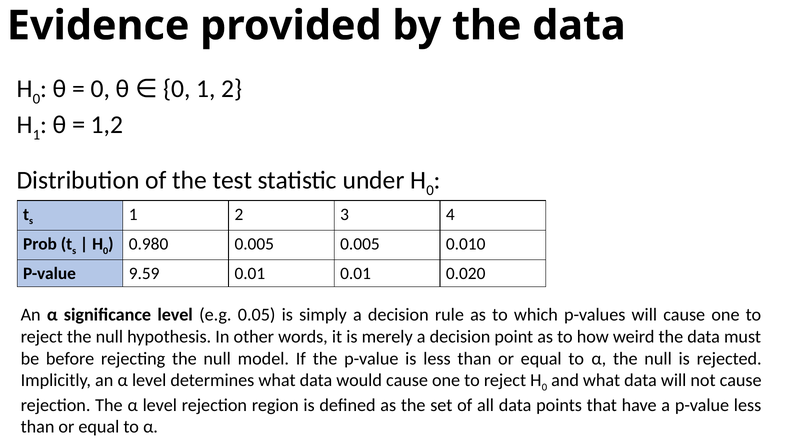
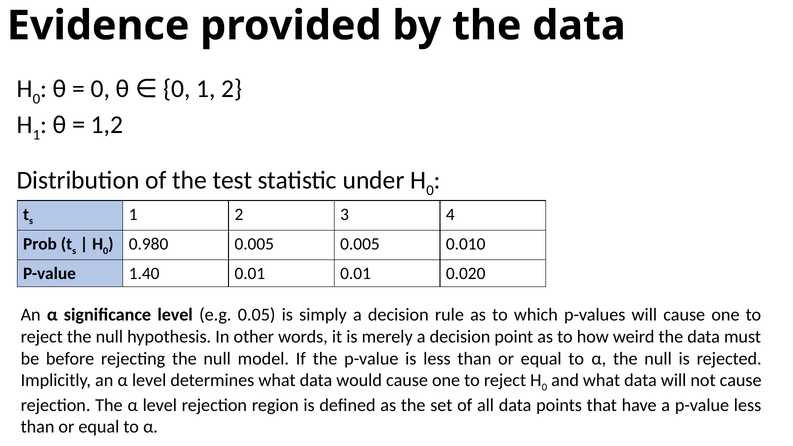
9.59: 9.59 -> 1.40 (144, 274)
